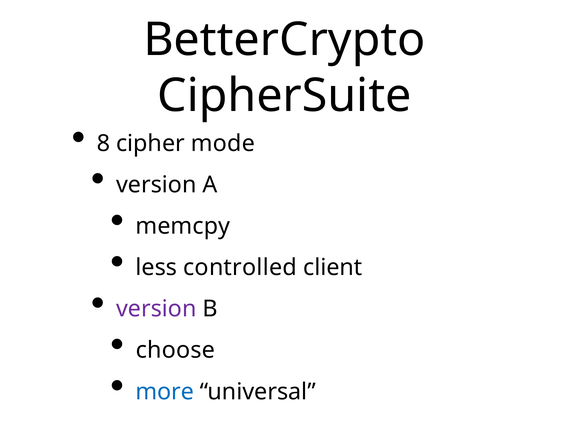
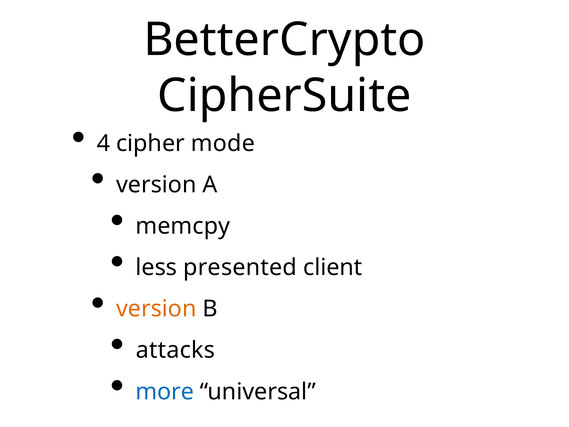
8: 8 -> 4 (103, 143)
controlled: controlled -> presented (240, 267)
version colour: purple -> orange (156, 309)
choose: choose -> attacks (175, 350)
